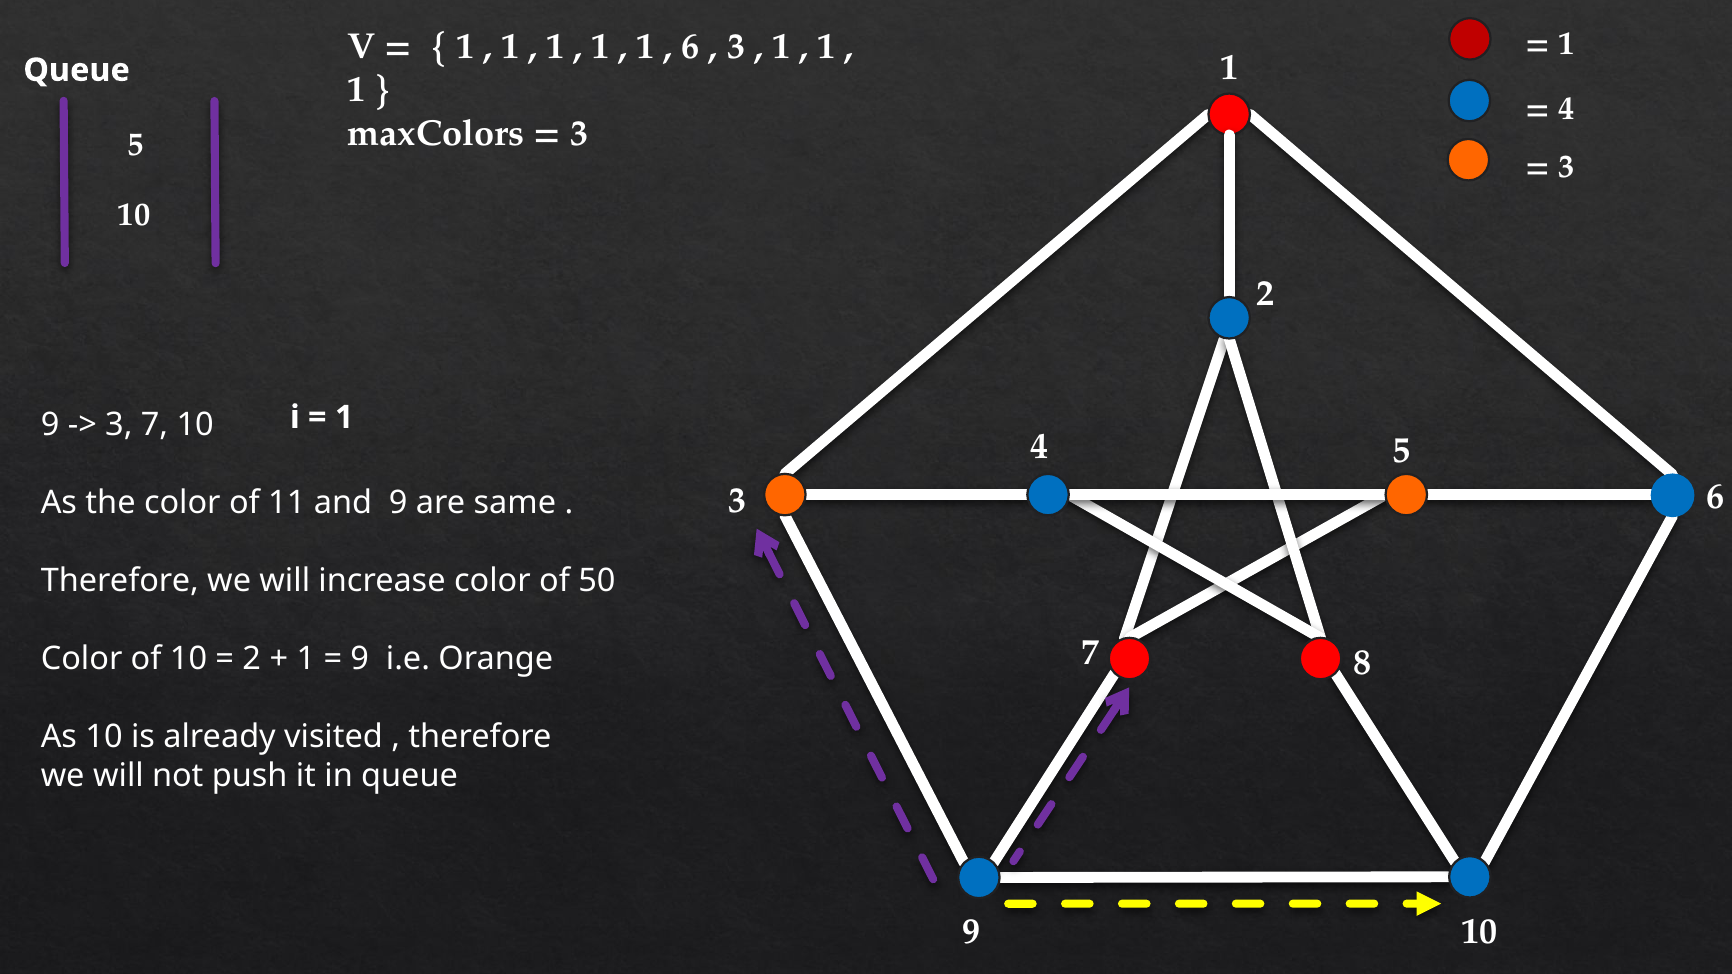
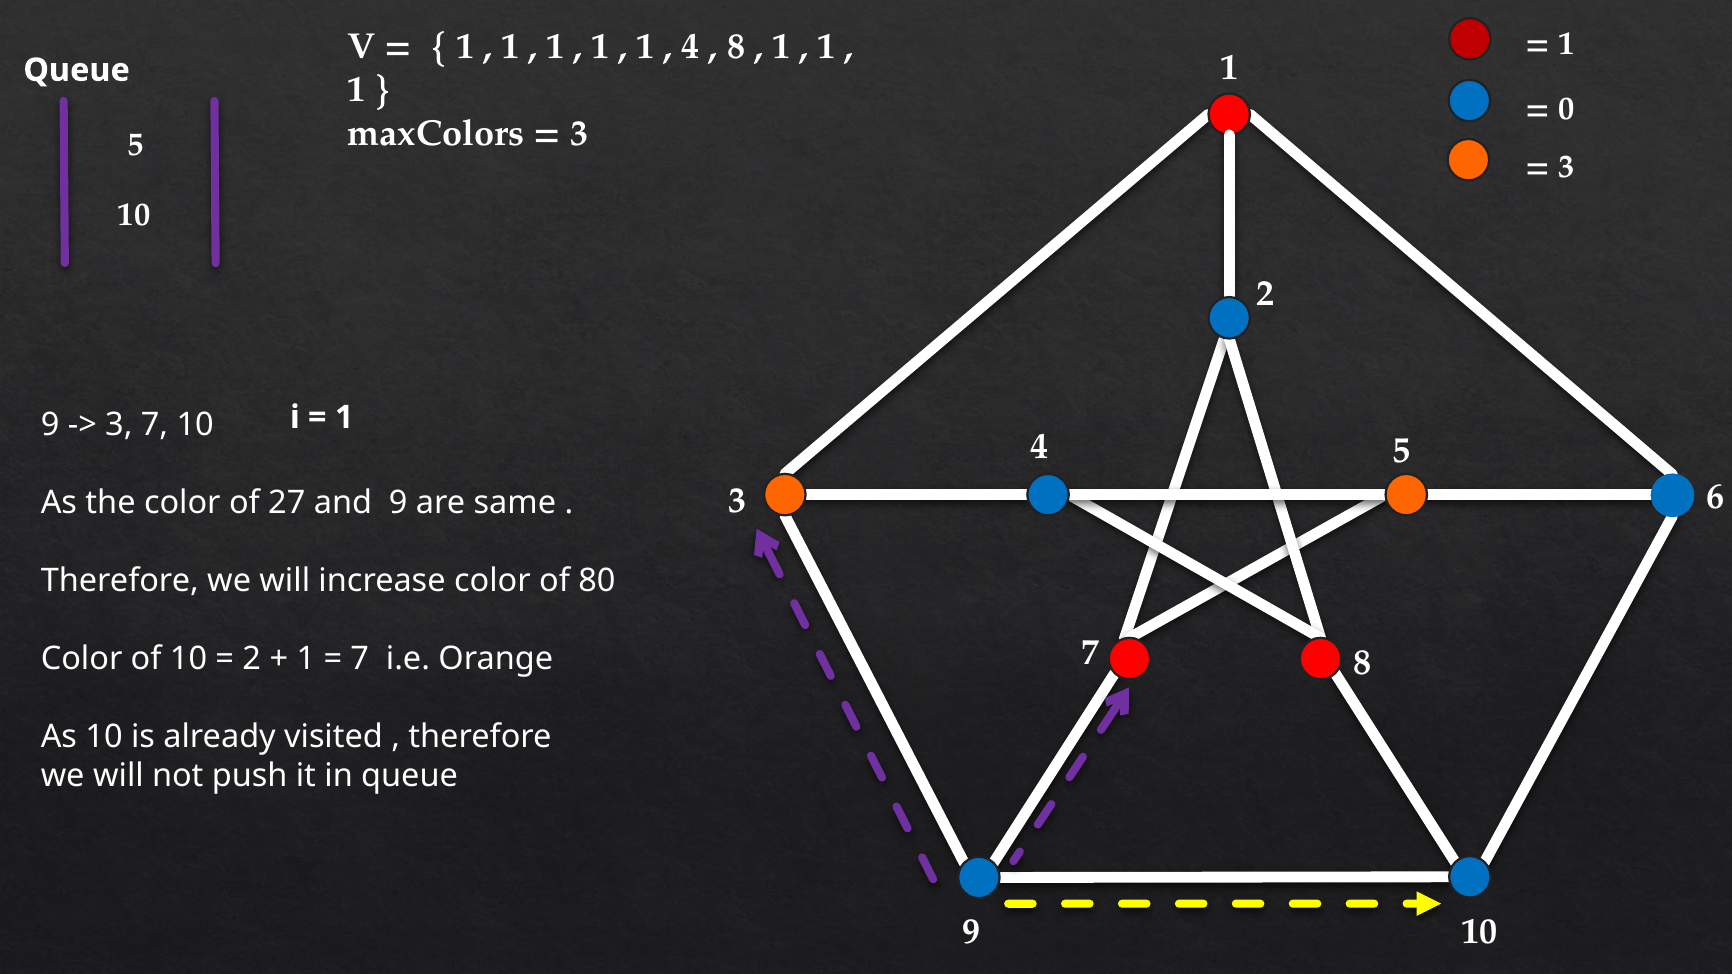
6: 6 -> 4 (691, 47)
3: 3 -> 8 (736, 47)
4: 4 -> 0 (1566, 109)
11: 11 -> 27 (287, 503)
50: 50 -> 80 (597, 581)
9: 9 -> 7 (360, 659)
